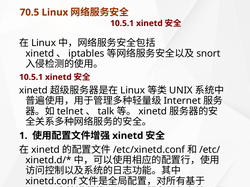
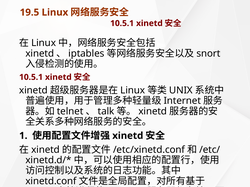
70.5: 70.5 -> 19.5 (29, 12)
